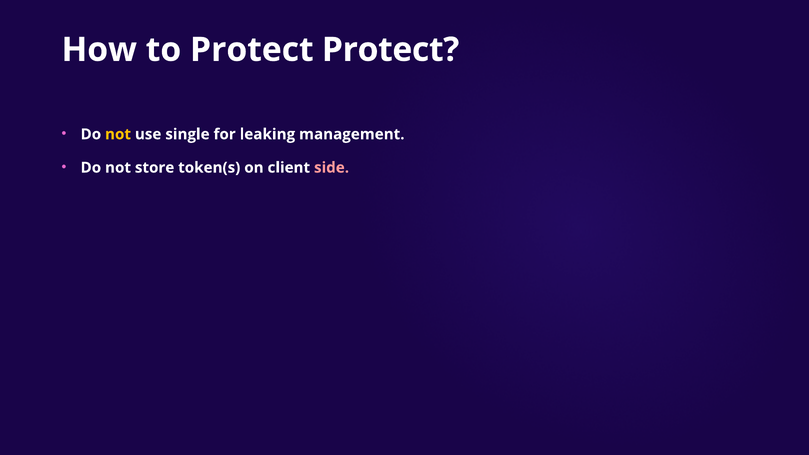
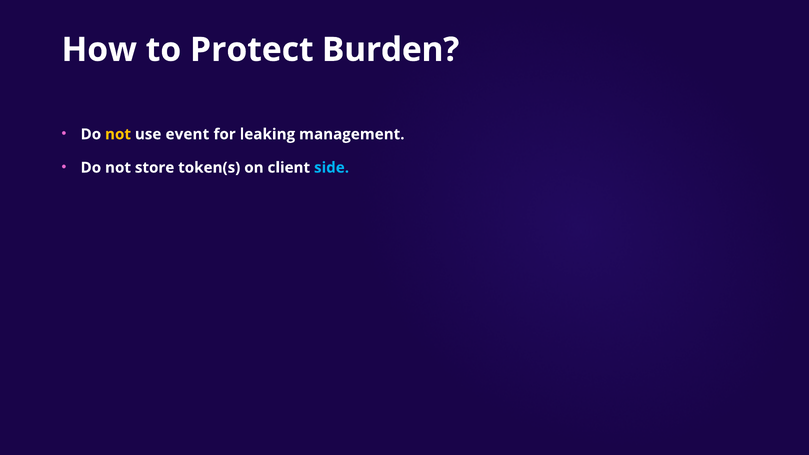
Protect Protect: Protect -> Burden (391, 50)
single: single -> event (187, 134)
side colour: pink -> light blue (332, 168)
